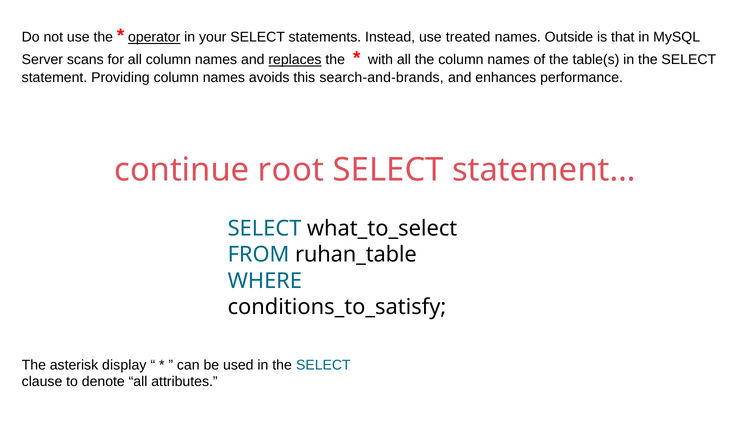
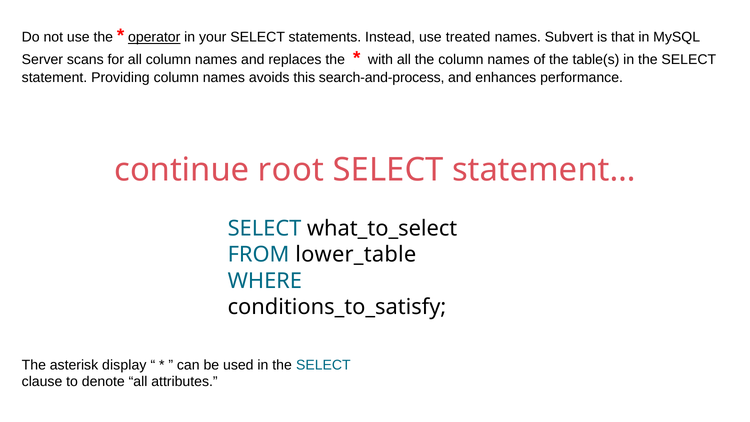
Outside: Outside -> Subvert (569, 37)
replaces underline: present -> none (295, 60)
search-and-brands: search-and-brands -> search-and-process (382, 78)
ruhan_table: ruhan_table -> lower_table (356, 255)
